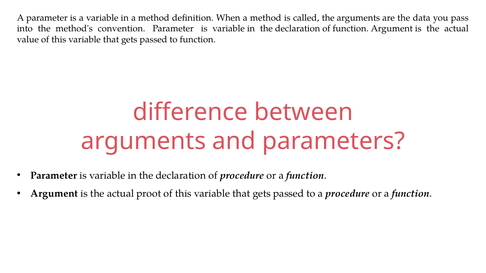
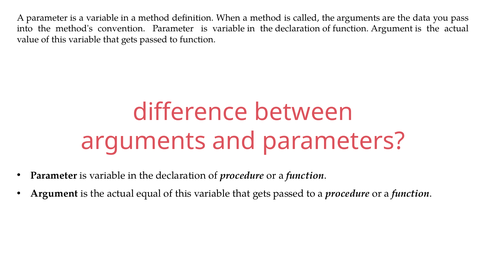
proot: proot -> equal (149, 194)
